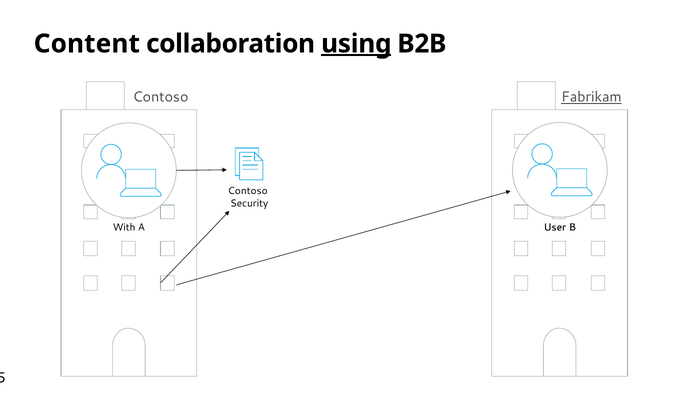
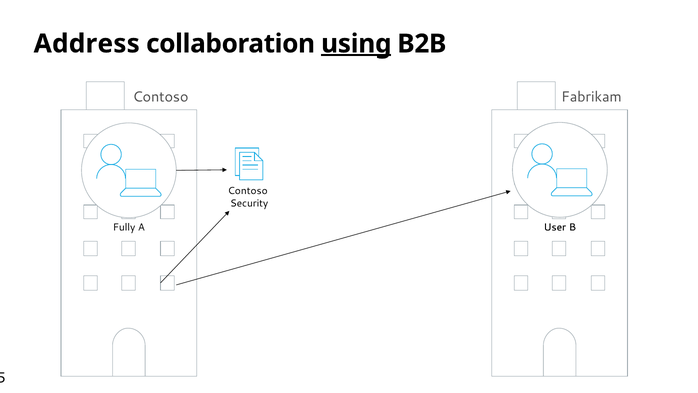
Content: Content -> Address (87, 44)
Fabrikam underline: present -> none (591, 97)
With: With -> Fully (124, 227)
